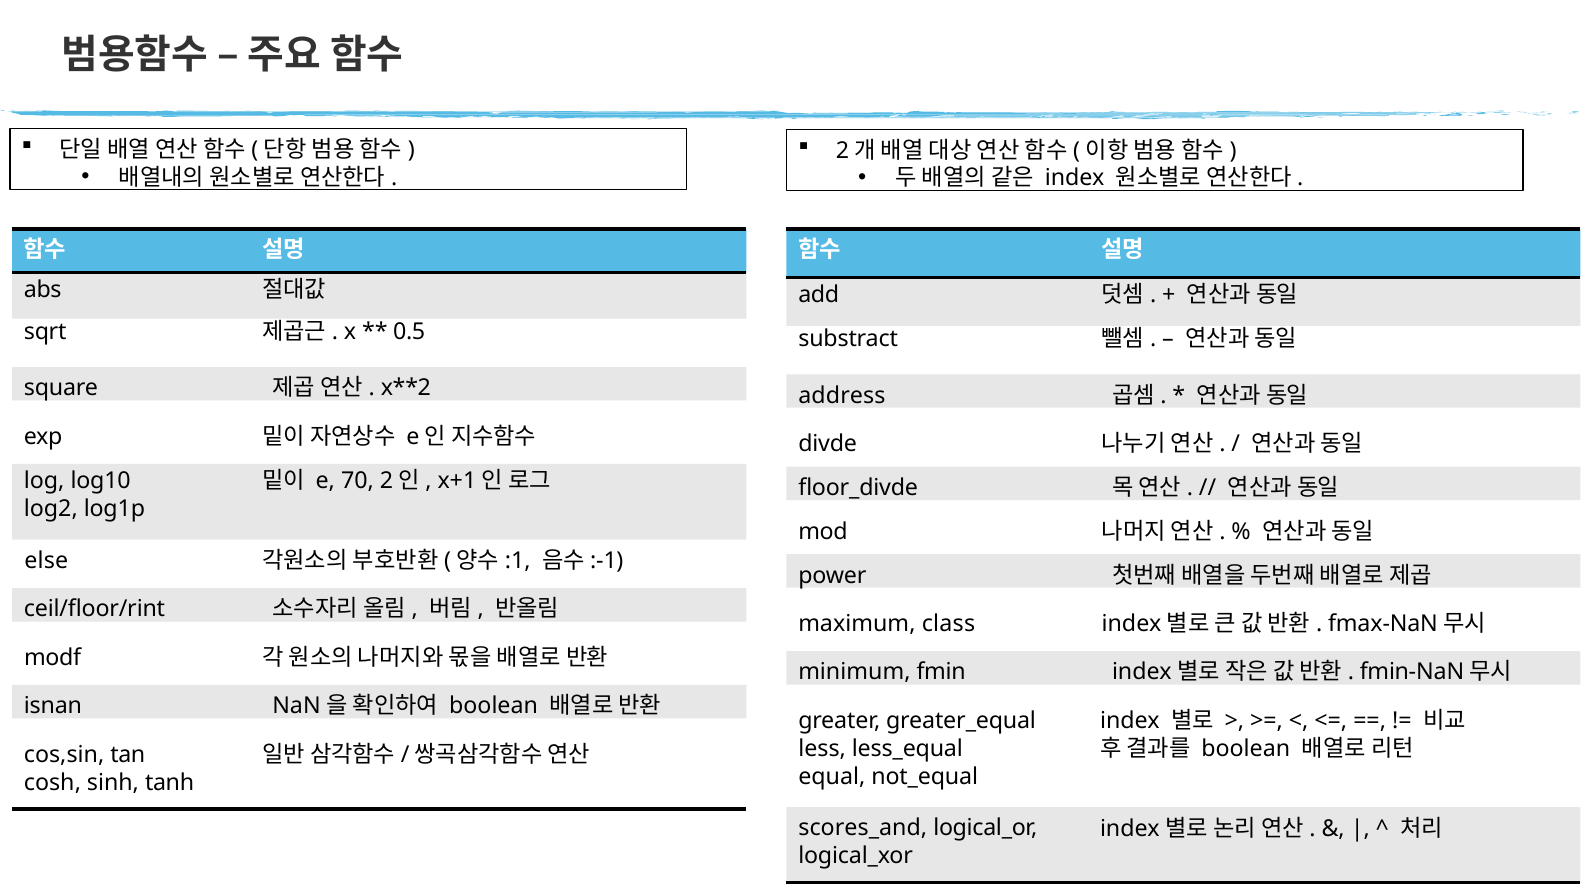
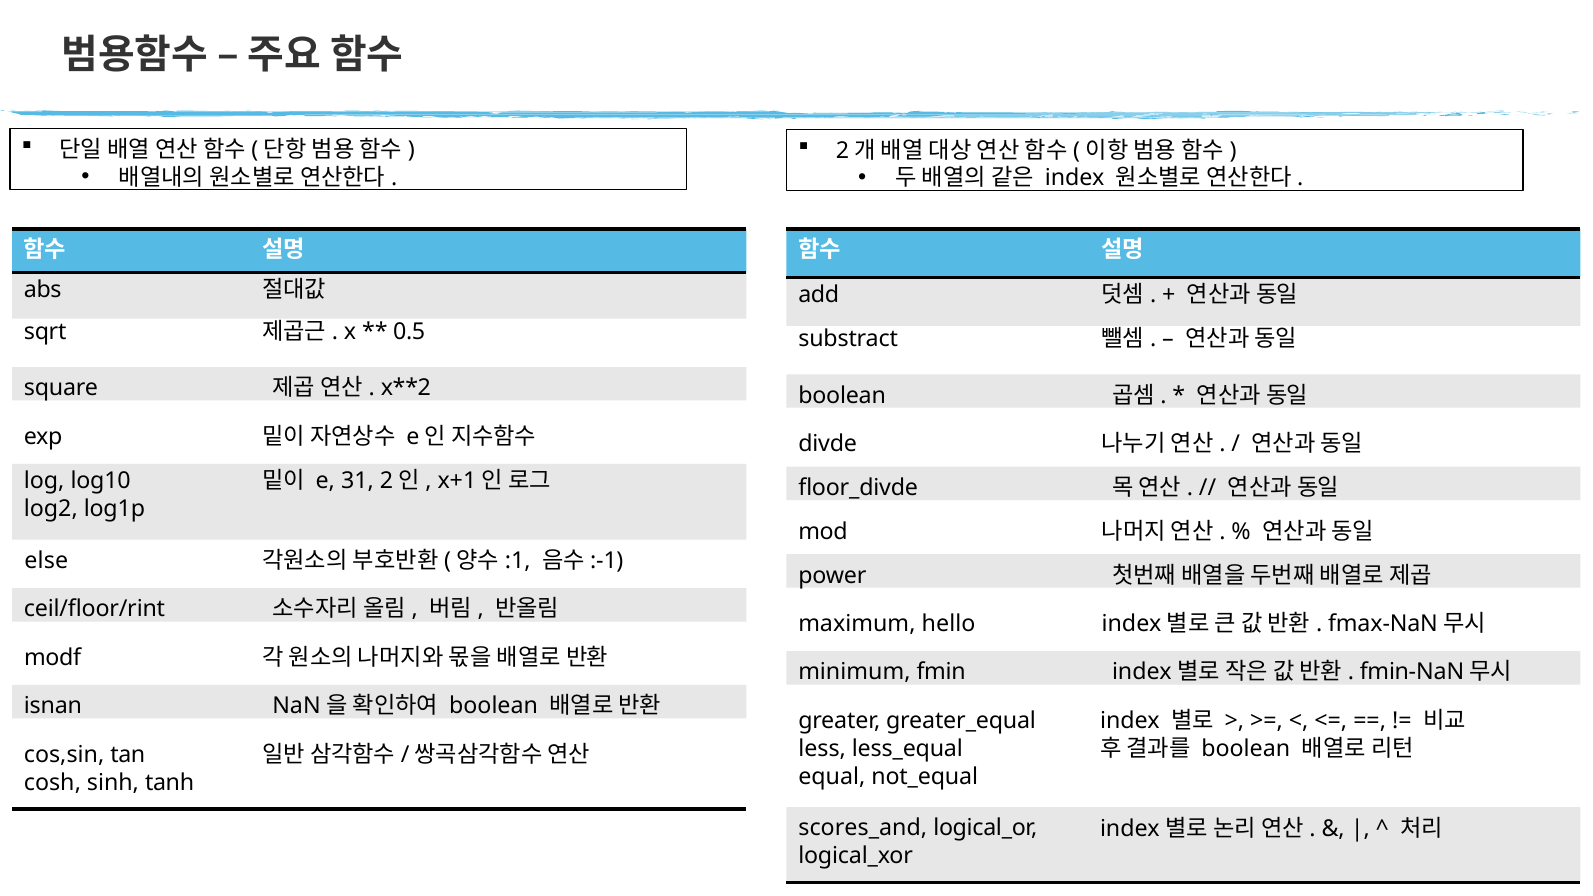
address: address -> boolean (842, 395)
70: 70 -> 31 (357, 481)
class: class -> hello (949, 624)
